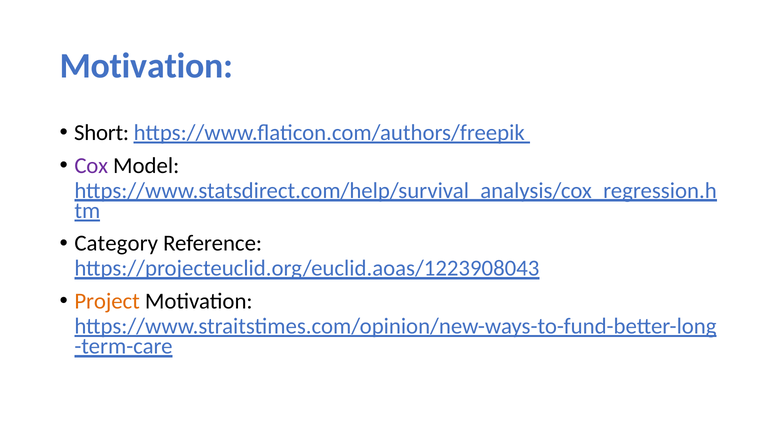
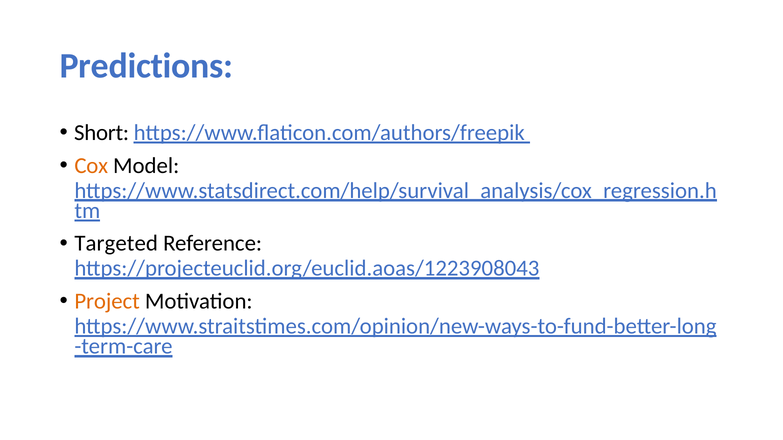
Motivation: Motivation -> Predictions (146, 66)
Cox colour: purple -> orange (91, 166)
Category: Category -> Targeted (116, 244)
